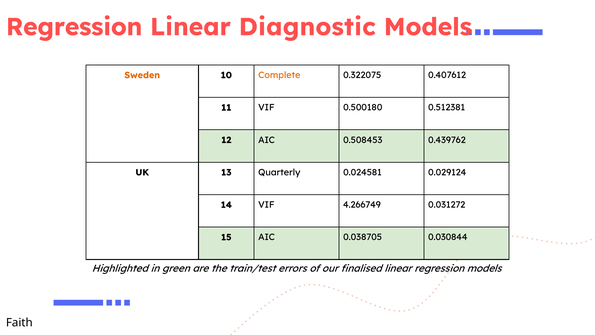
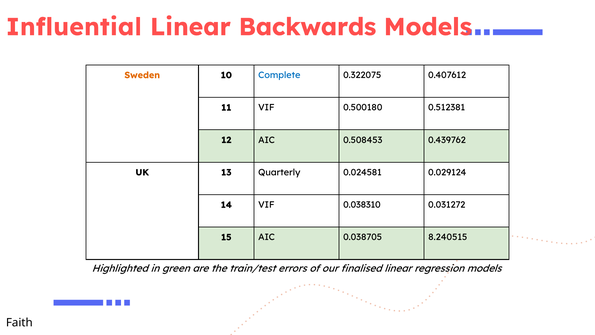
Regression: Regression -> Influential (74, 27)
Diagnostic: Diagnostic -> Backwards (307, 27)
Complete colour: orange -> blue (279, 75)
4.266749: 4.266749 -> 0.038310 (362, 205)
0.030844: 0.030844 -> 8.240515 (448, 237)
